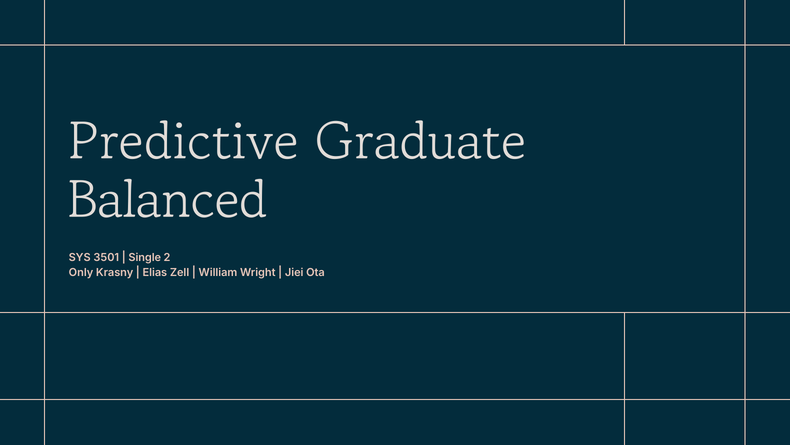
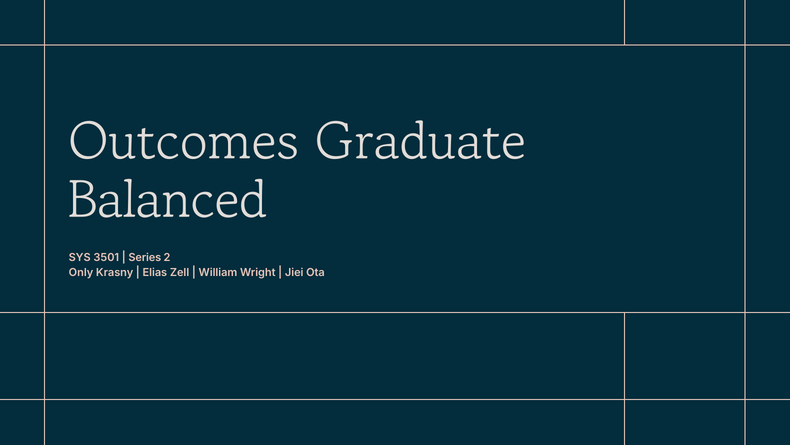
Predictive: Predictive -> Outcomes (184, 145)
Single: Single -> Series (145, 257)
